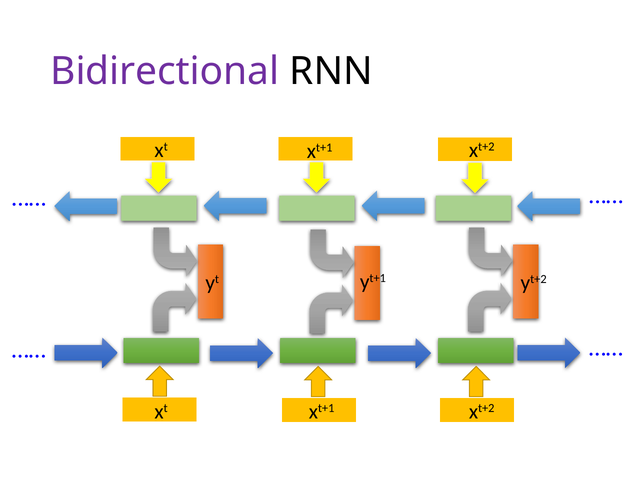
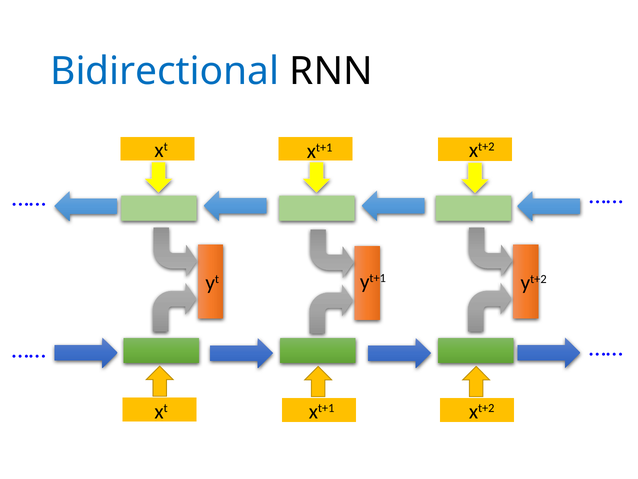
Bidirectional colour: purple -> blue (165, 71)
